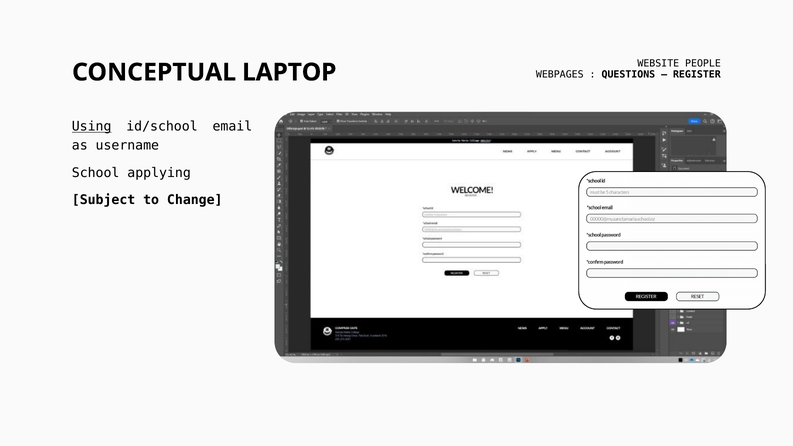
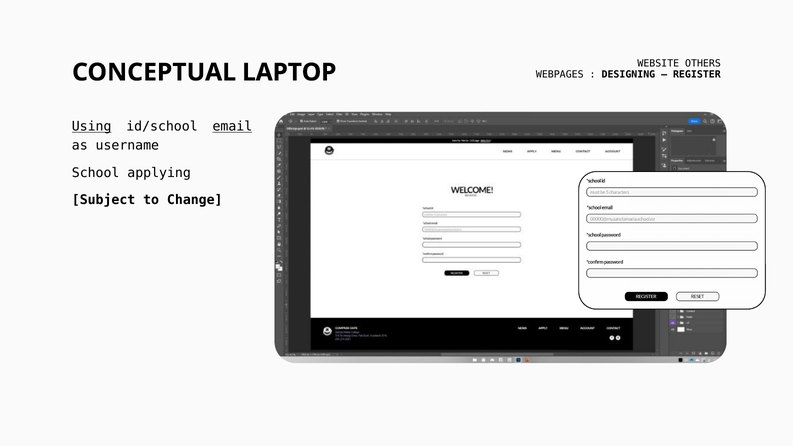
PEOPLE: PEOPLE -> OTHERS (703, 64)
QUESTIONS: QUESTIONS -> DESIGNING (628, 74)
email underline: none -> present (232, 127)
